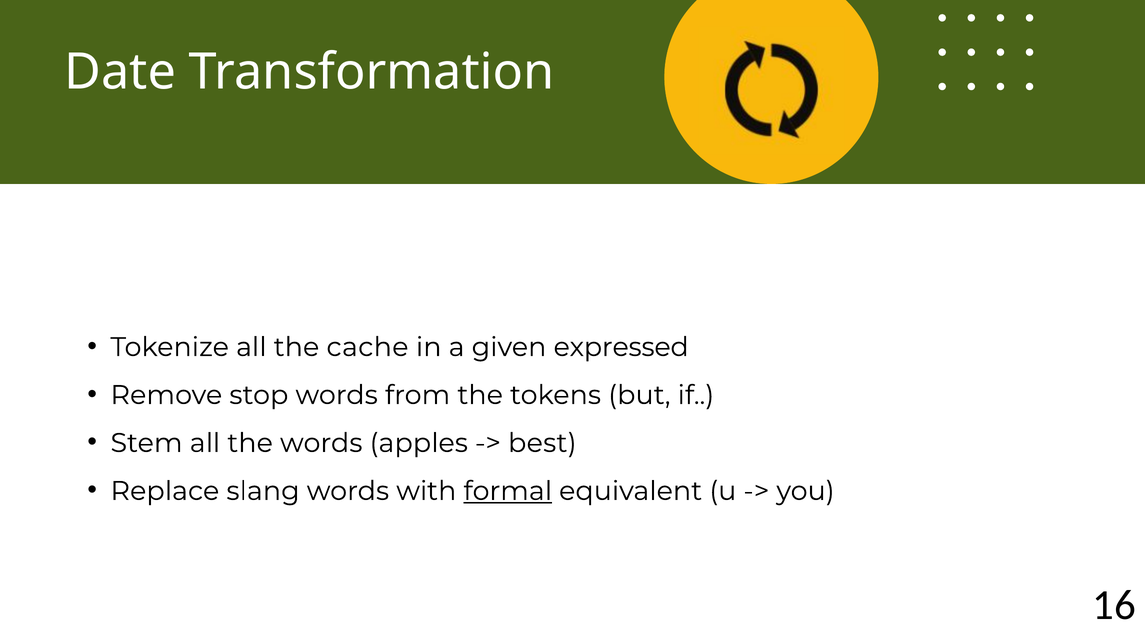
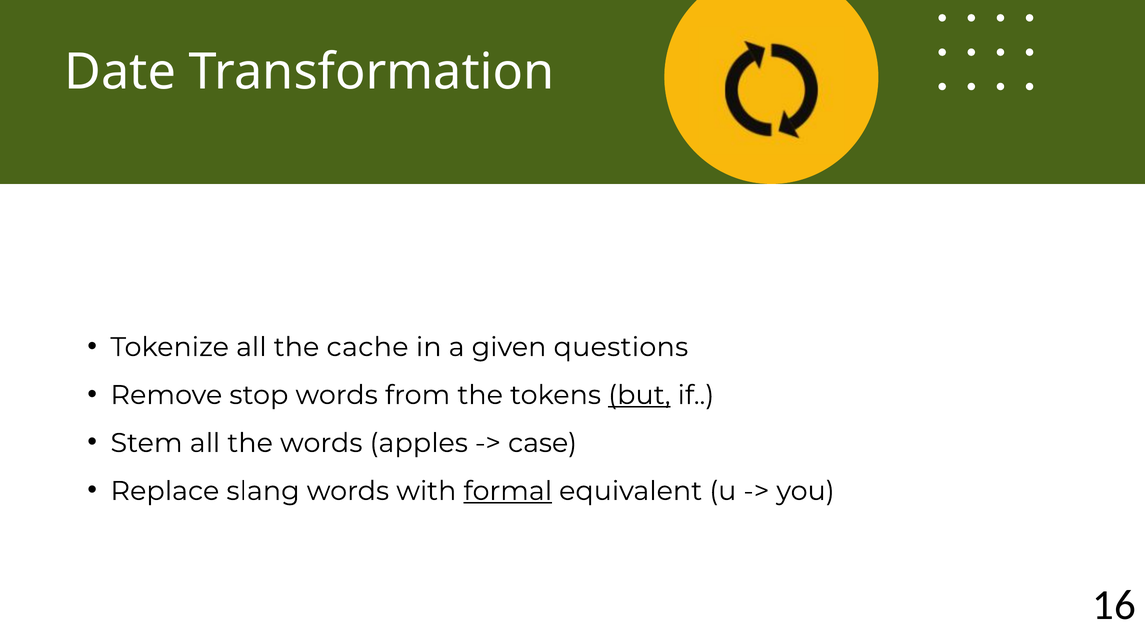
expressed: expressed -> questions (621, 347)
but underline: none -> present (639, 395)
best: best -> case (543, 443)
